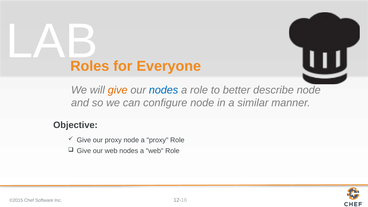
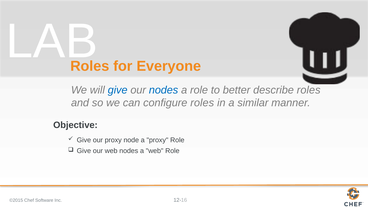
give colour: orange -> blue (118, 90)
describe node: node -> roles (309, 90)
configure node: node -> roles (202, 103)
